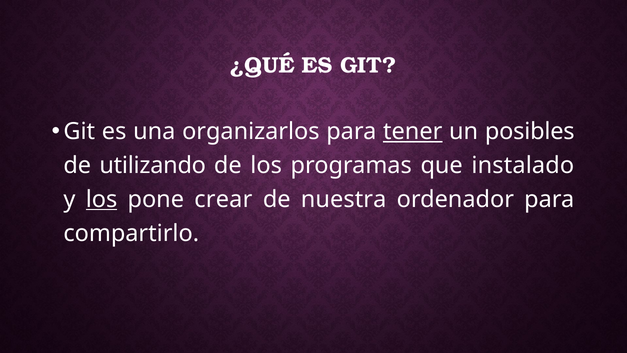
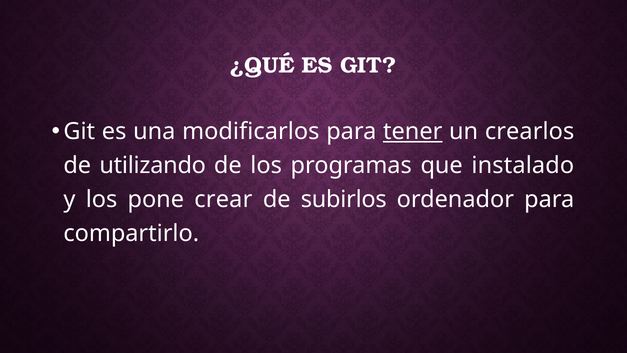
organizarlos: organizarlos -> modificarlos (251, 132)
posibles: posibles -> crearlos (530, 132)
los underline: present -> none (102, 199)
nuestra: nuestra -> subirlos (344, 199)
